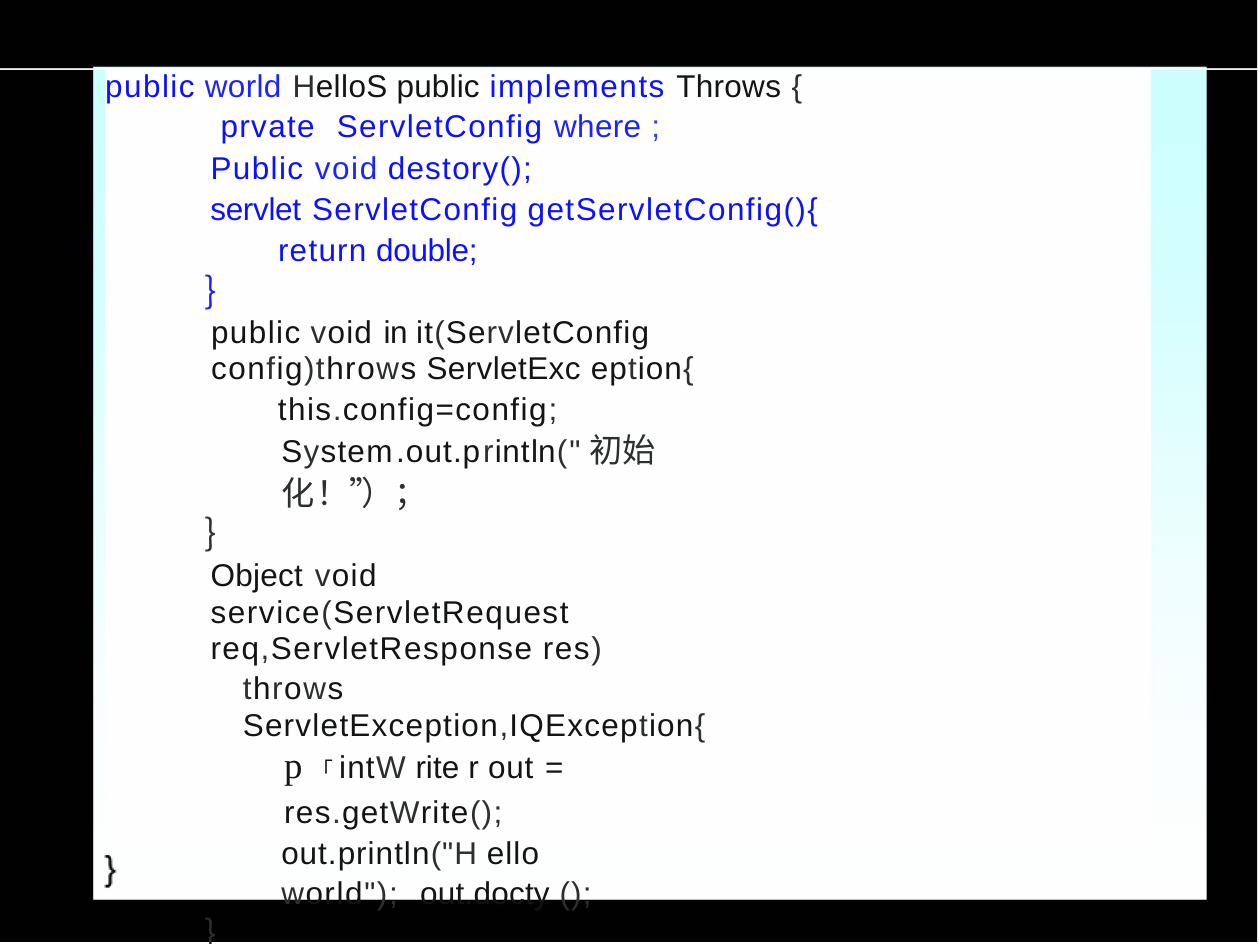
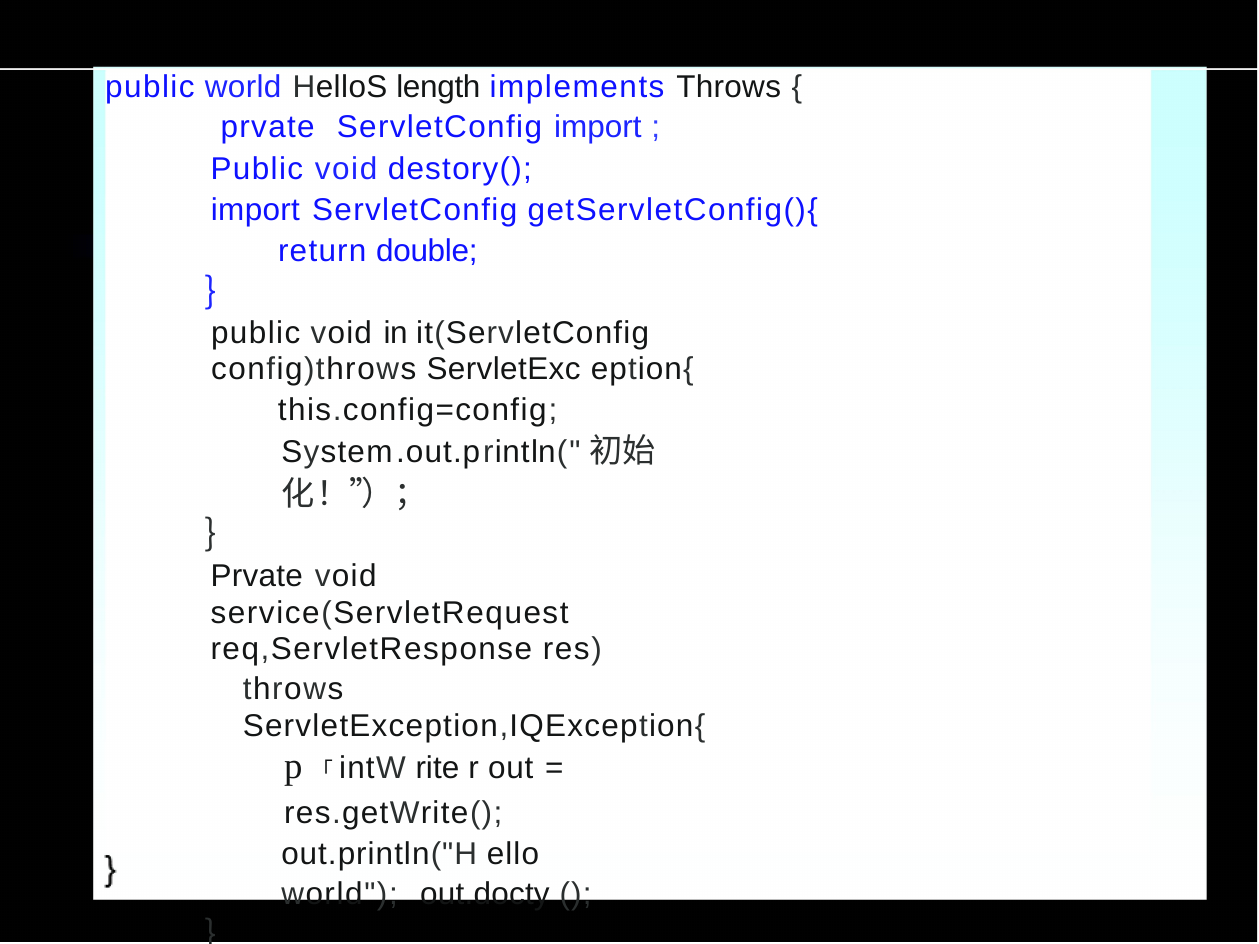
HelloS public: public -> length (438, 87)
ServletConfig where: where -> import (598, 127)
servlet: servlet -> import (255, 211)
Object: Object -> Prvate (257, 576)
